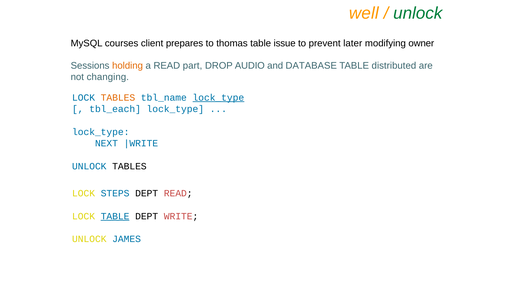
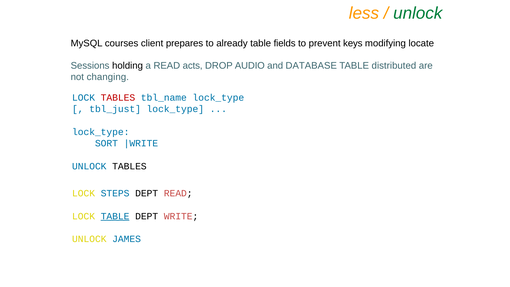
well: well -> less (364, 13)
thomas: thomas -> already (232, 43)
issue: issue -> fields (285, 43)
later: later -> keys (353, 43)
owner: owner -> locate (421, 43)
holding colour: orange -> black (128, 66)
part: part -> acts (193, 66)
TABLES colour: orange -> red (118, 98)
lock_type underline: present -> none (218, 98)
tbl_each: tbl_each -> tbl_just (115, 109)
NEXT: NEXT -> SORT (106, 143)
